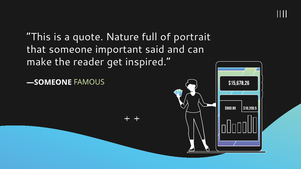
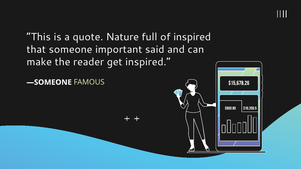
of portrait: portrait -> inspired (192, 37)
